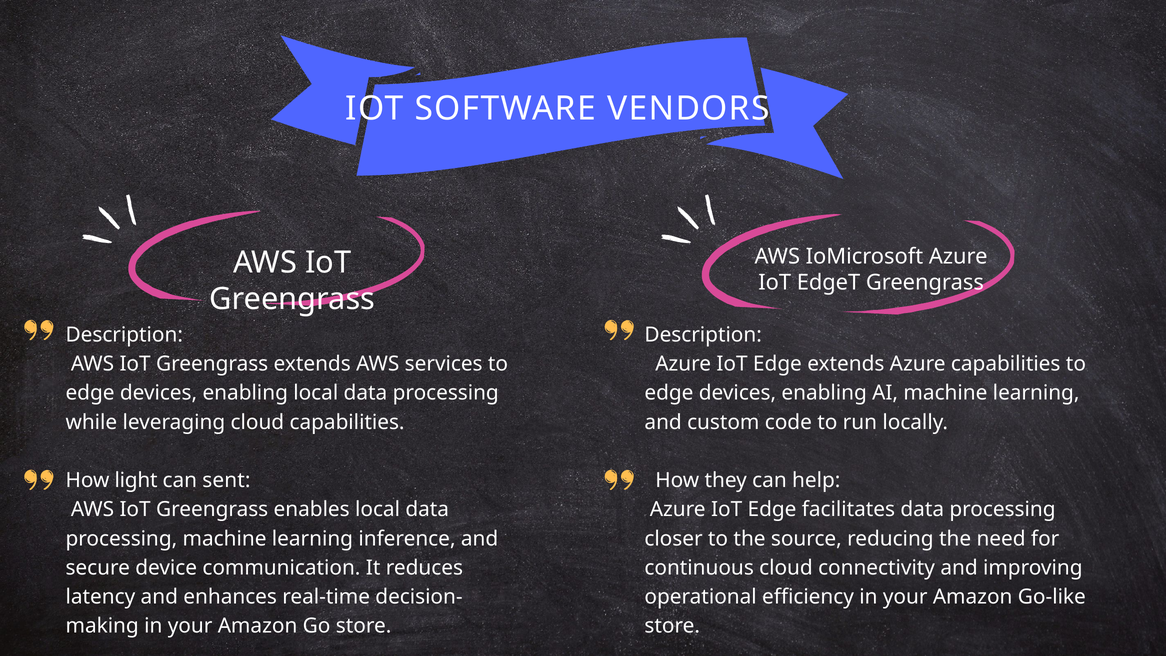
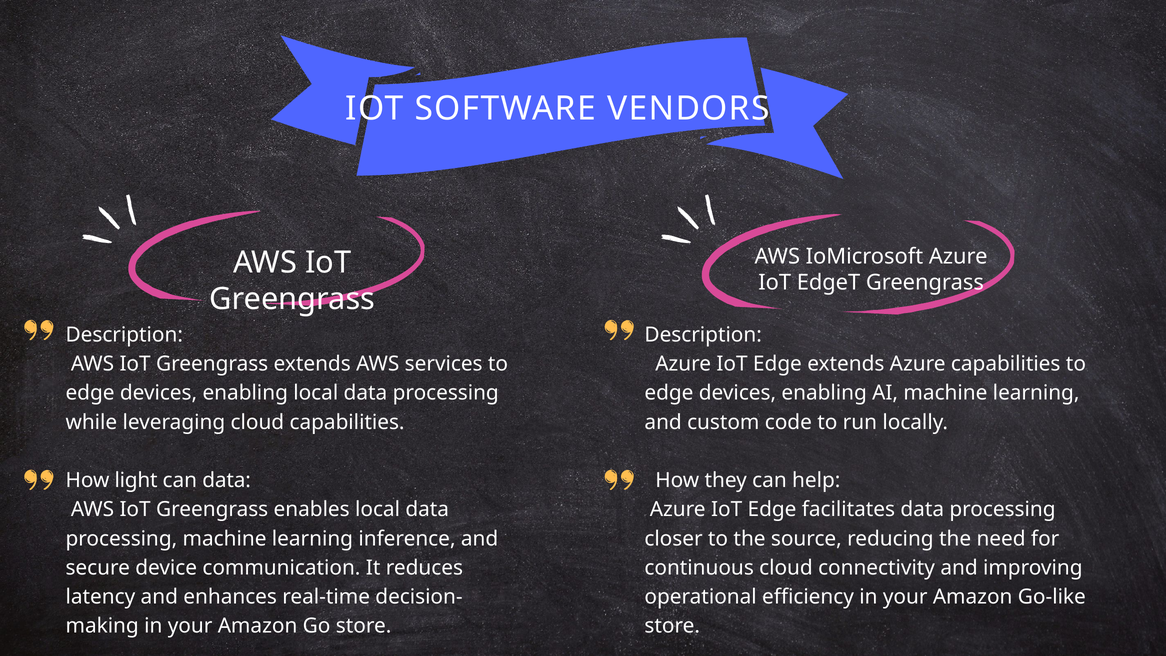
can sent: sent -> data (227, 480)
